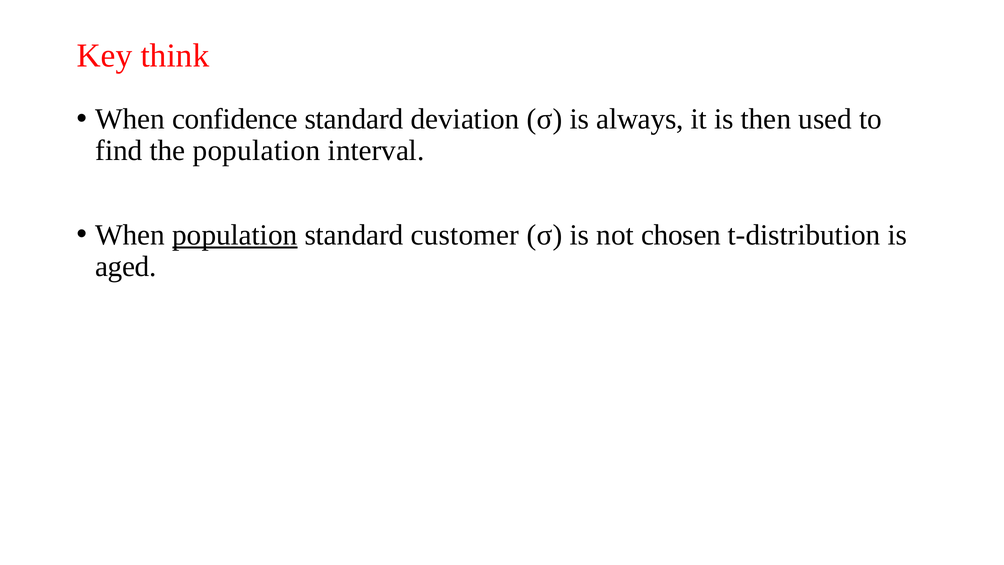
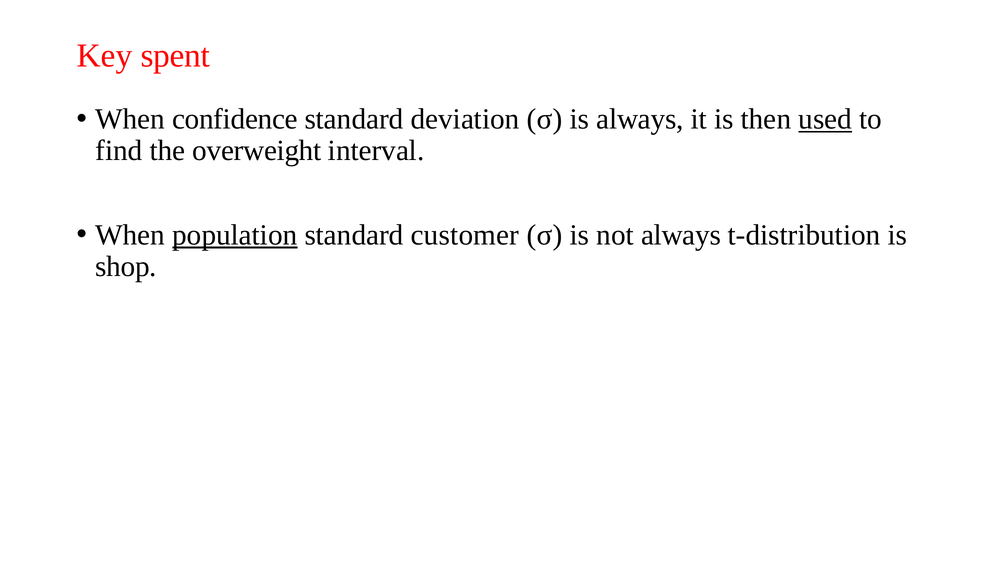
think: think -> spent (175, 56)
used underline: none -> present (825, 119)
the population: population -> overweight (257, 151)
not chosen: chosen -> always (681, 235)
aged: aged -> shop (126, 266)
